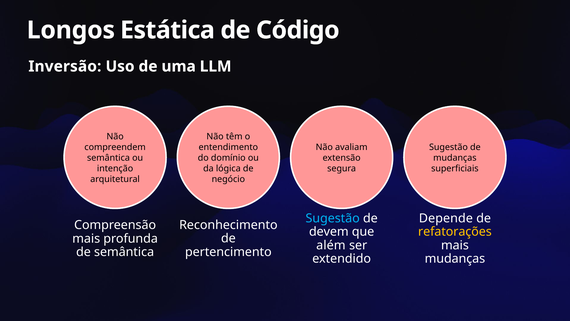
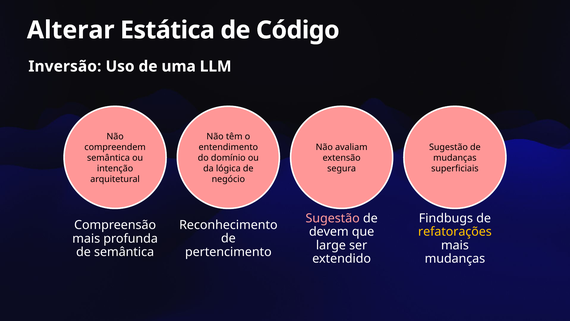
Longos: Longos -> Alterar (71, 30)
Sugestão colour: light blue -> pink (333, 218)
Depende: Depende -> Findbugs (446, 218)
além: além -> large (331, 245)
